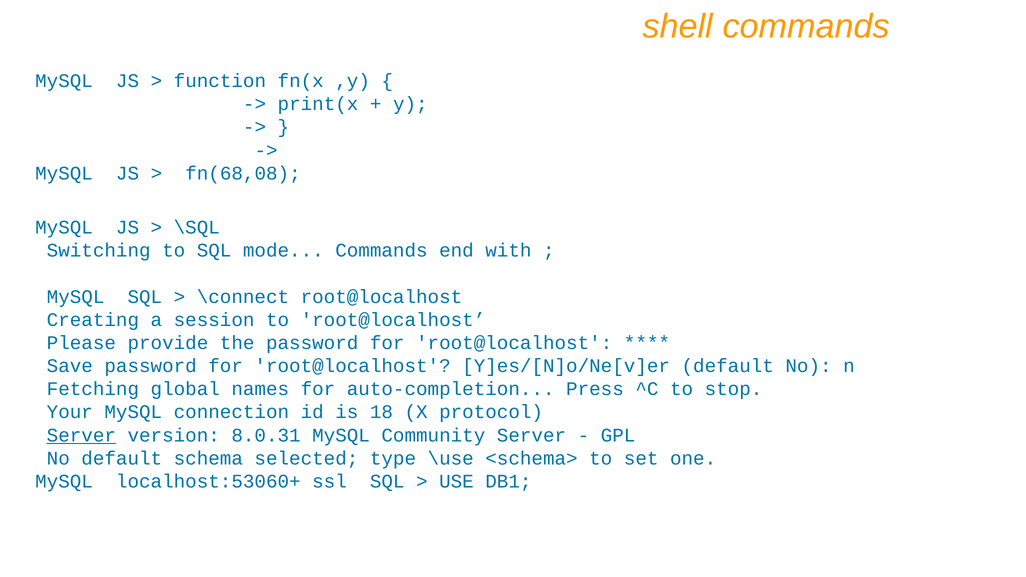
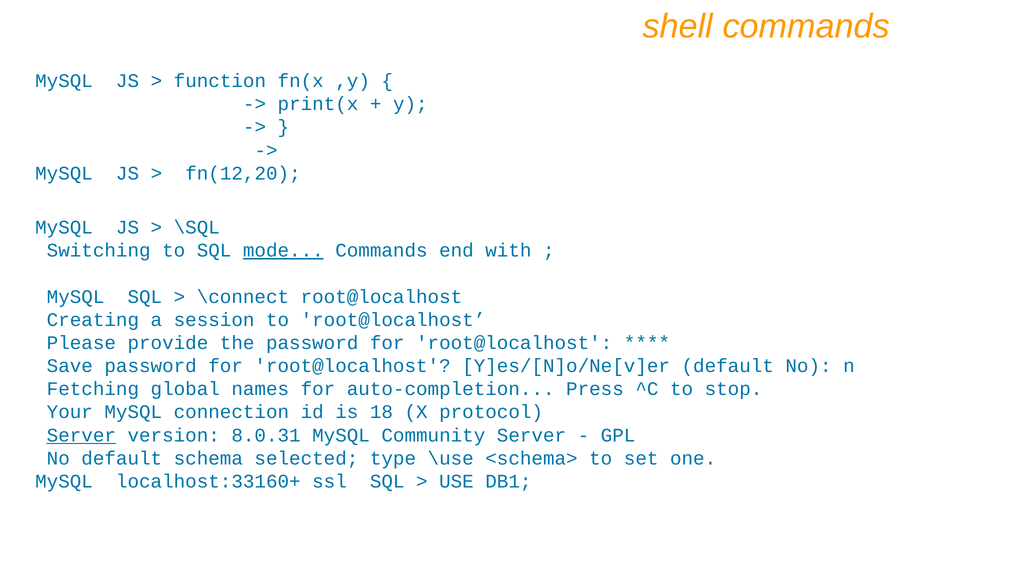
fn(68,08: fn(68,08 -> fn(12,20 (243, 173)
mode underline: none -> present (283, 251)
localhost:53060+: localhost:53060+ -> localhost:33160+ (208, 481)
